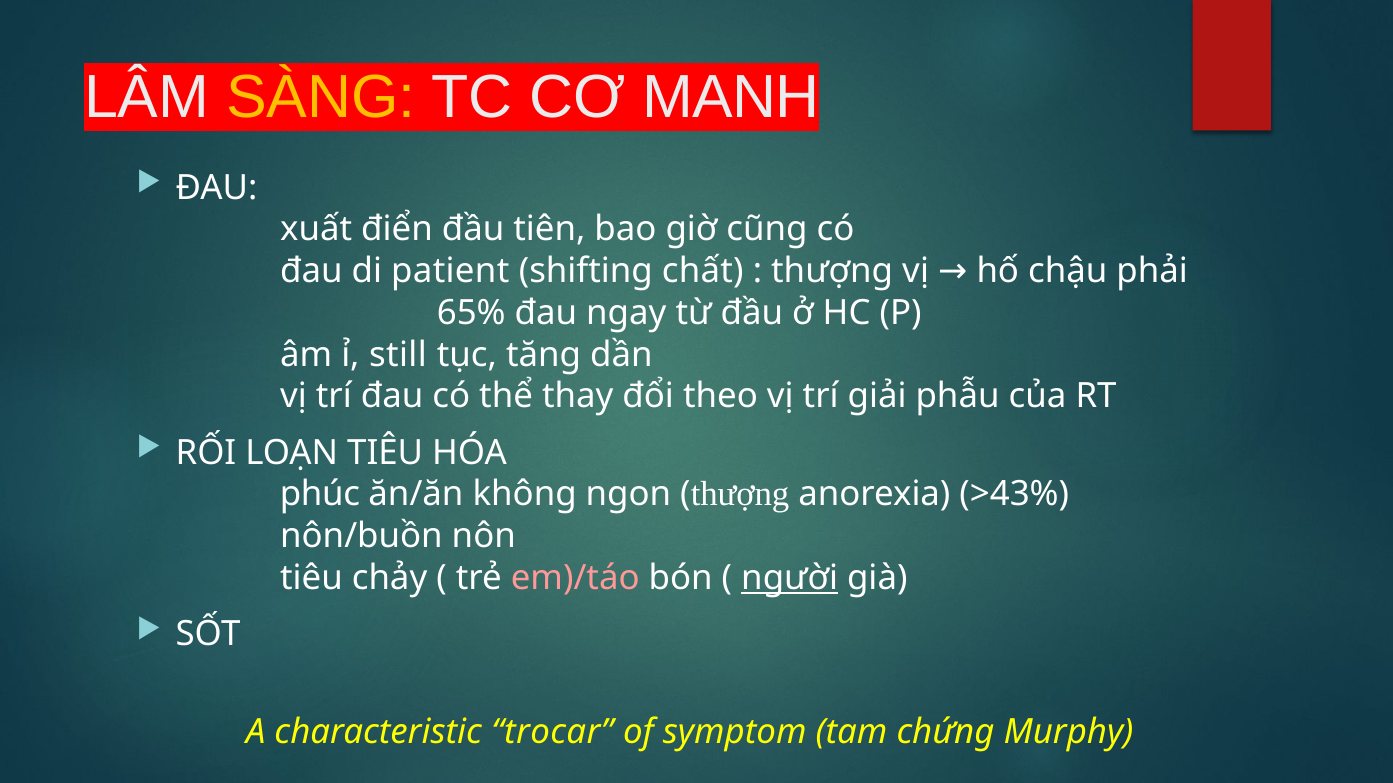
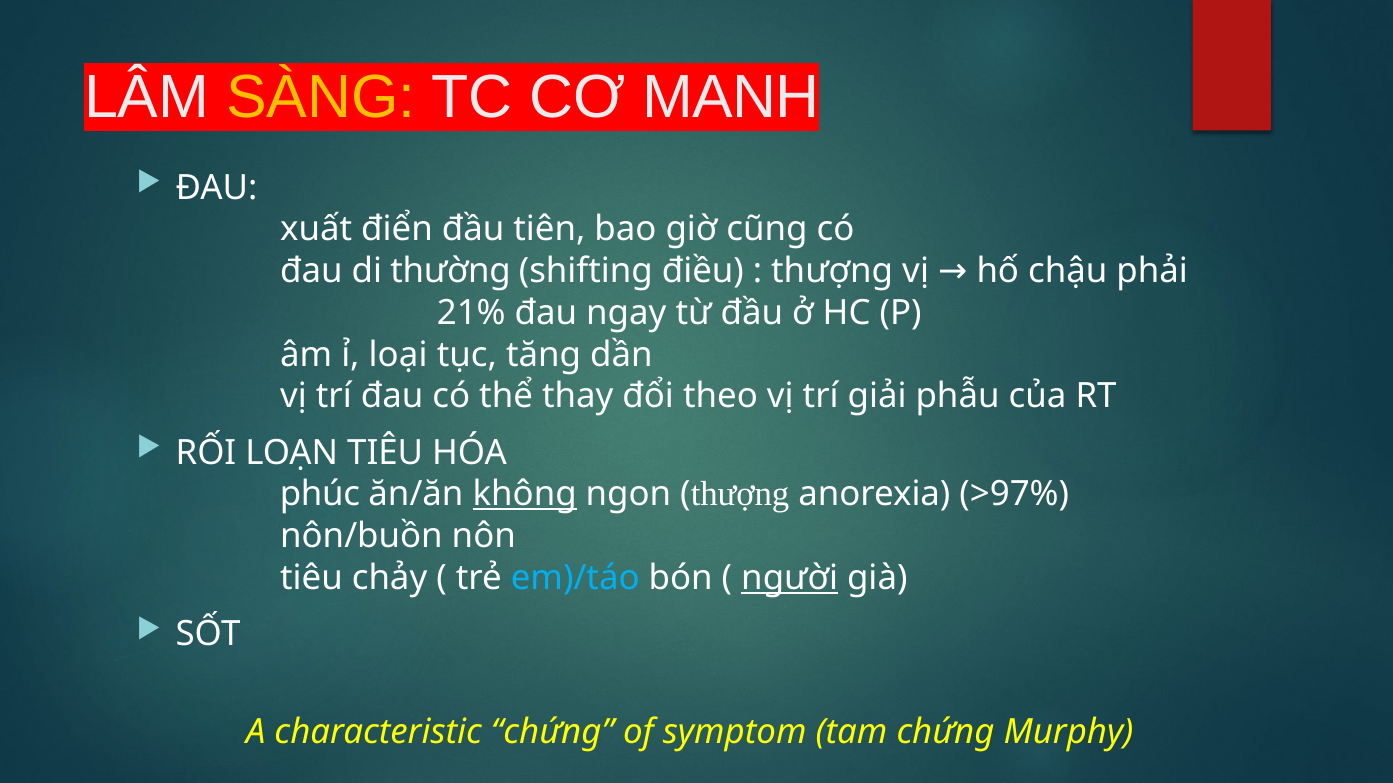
patient: patient -> thường (451, 271)
chất: chất -> điều (703, 271)
65%: 65% -> 21% (471, 313)
still: still -> loại (398, 355)
không underline: none -> present (525, 495)
>43%: >43% -> >97% (1014, 495)
em)/táo colour: pink -> light blue (575, 578)
characteristic trocar: trocar -> chứng (552, 733)
